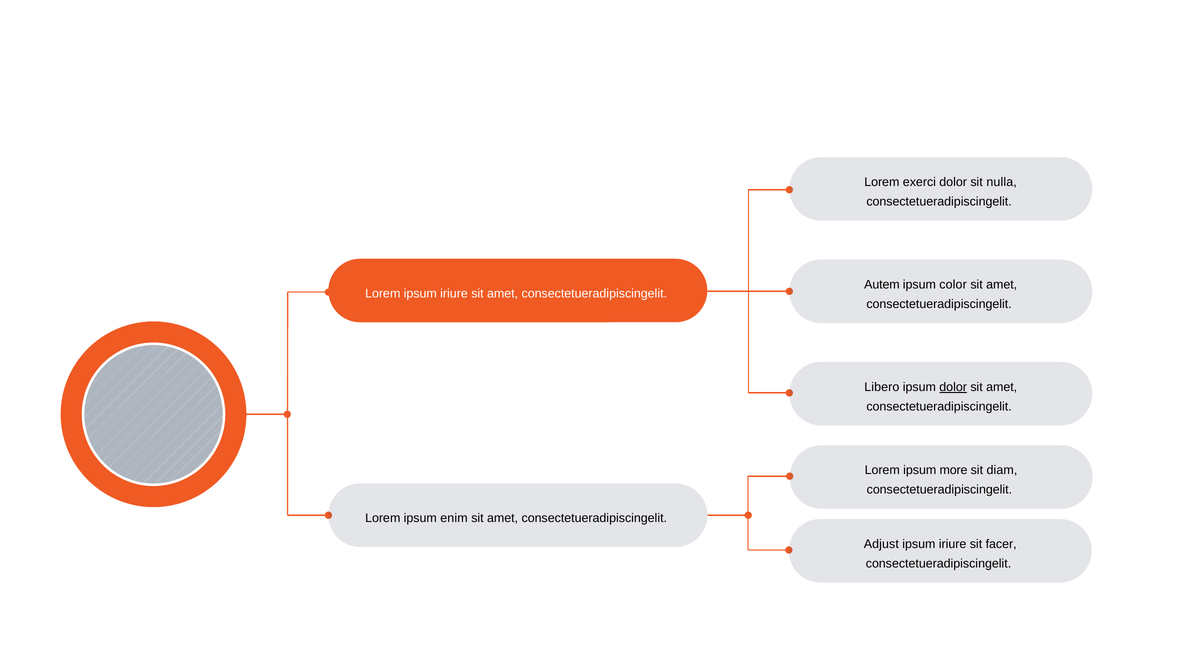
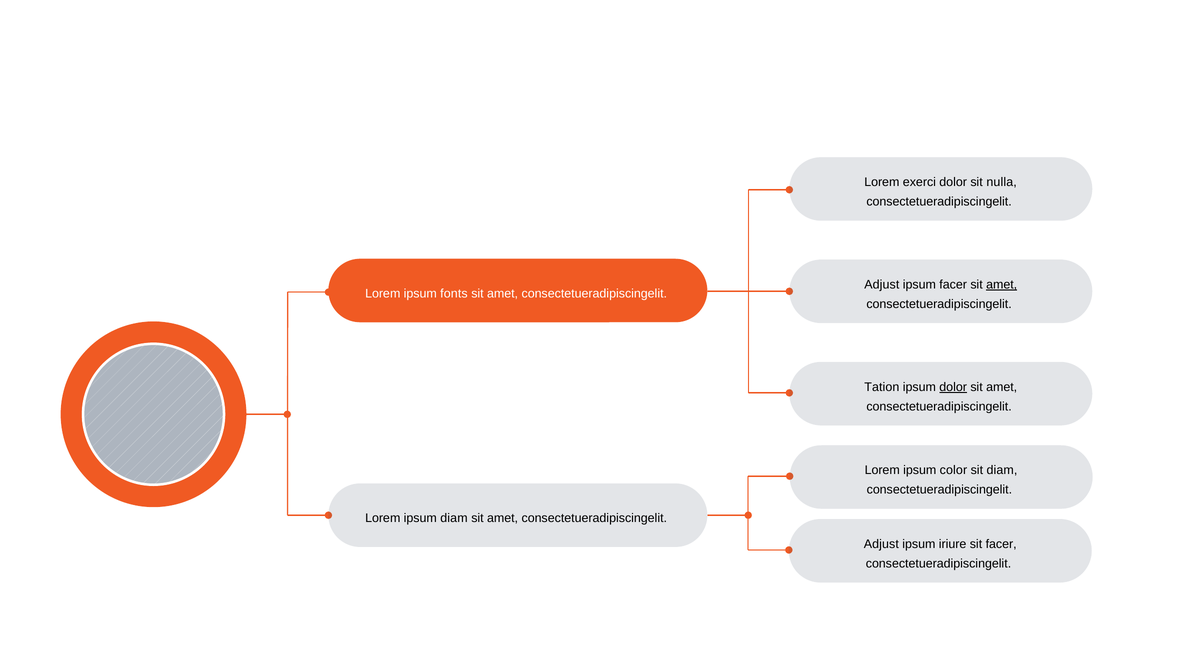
Autem: Autem -> Adjust (882, 285)
ipsum color: color -> facer (953, 285)
amet underline: none -> present (1002, 285)
Lorem ipsum iriure: iriure -> fonts (454, 294)
Libero: Libero -> Tation (882, 387)
more: more -> color (953, 471)
ipsum enim: enim -> diam (454, 518)
